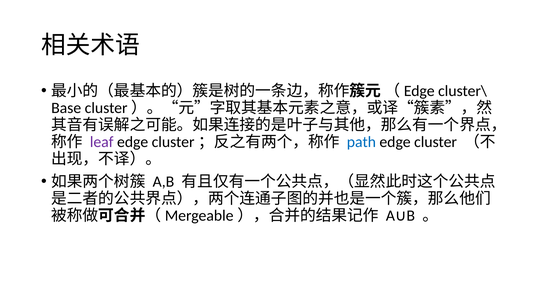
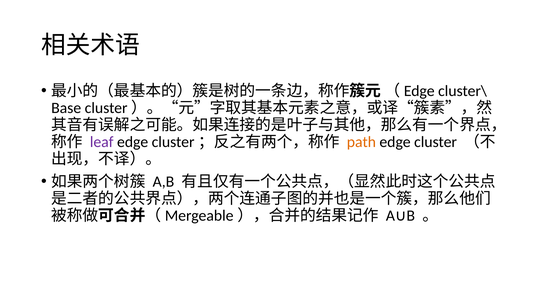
path colour: blue -> orange (361, 142)
